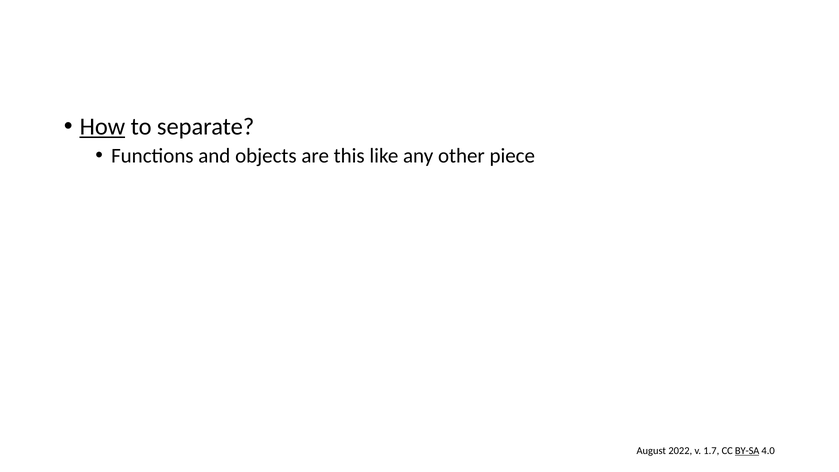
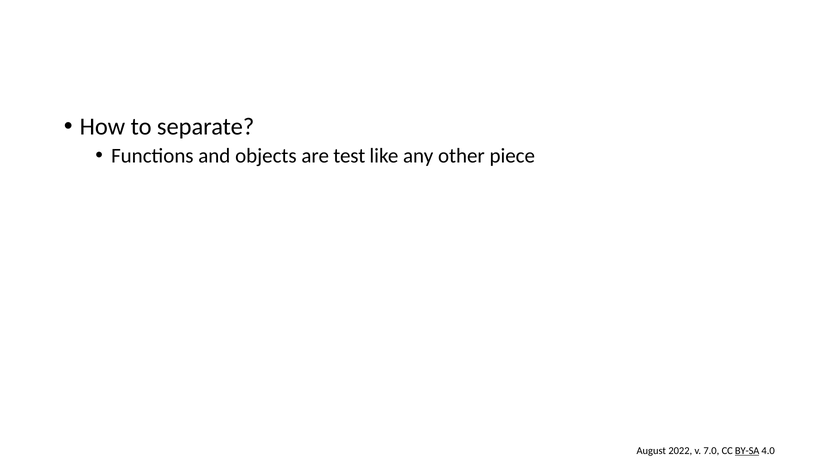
How underline: present -> none (102, 127)
this: this -> test (349, 156)
1.7: 1.7 -> 7.0 (711, 451)
